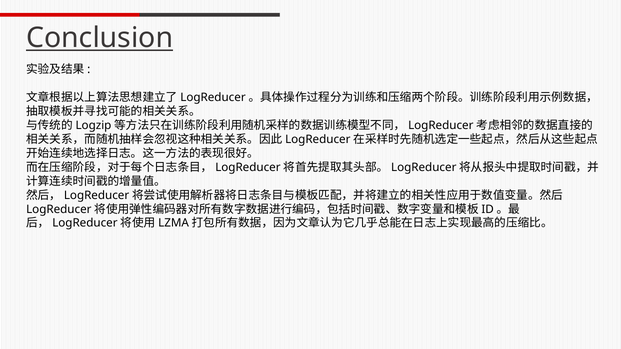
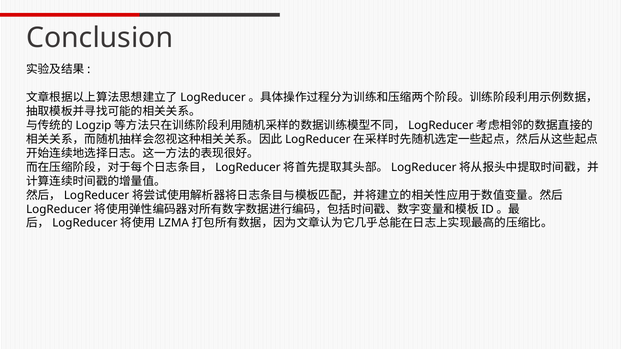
Conclusion underline: present -> none (100, 38)
